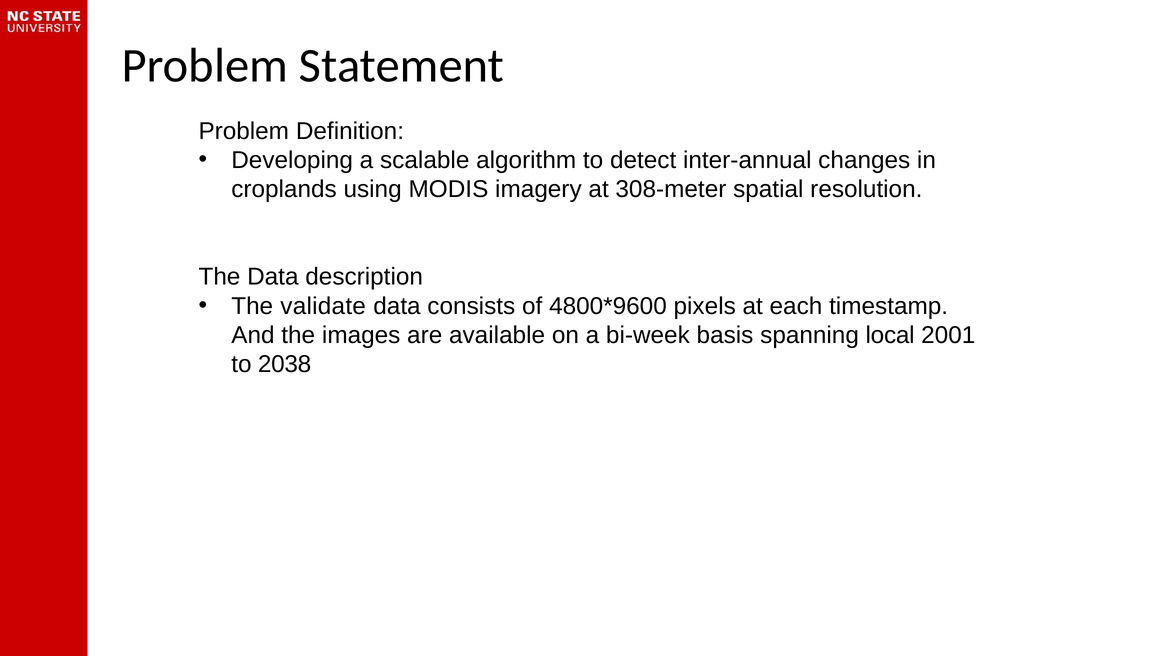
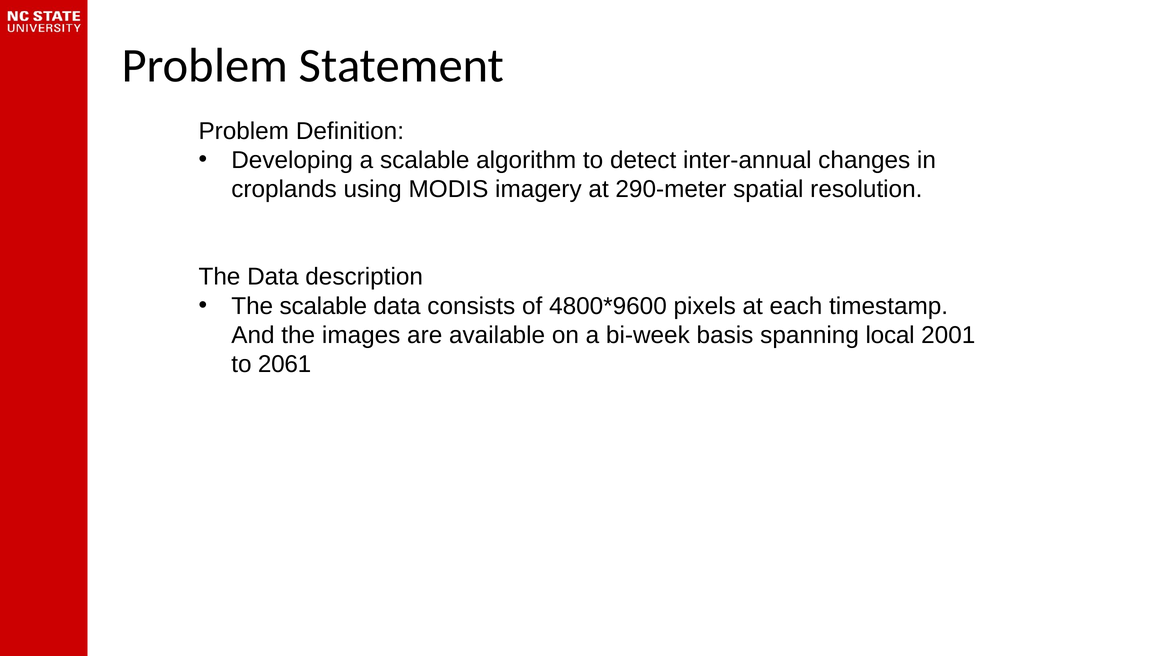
308-meter: 308-meter -> 290-meter (671, 190)
The validate: validate -> scalable (323, 306)
2038: 2038 -> 2061 (285, 365)
